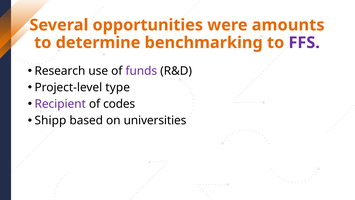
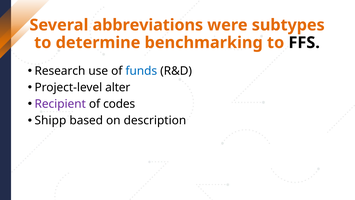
opportunities: opportunities -> abbreviations (148, 25)
amounts: amounts -> subtypes (288, 25)
FFS colour: purple -> black (304, 43)
funds colour: purple -> blue (141, 71)
type: type -> alter (118, 87)
universities: universities -> description (155, 120)
